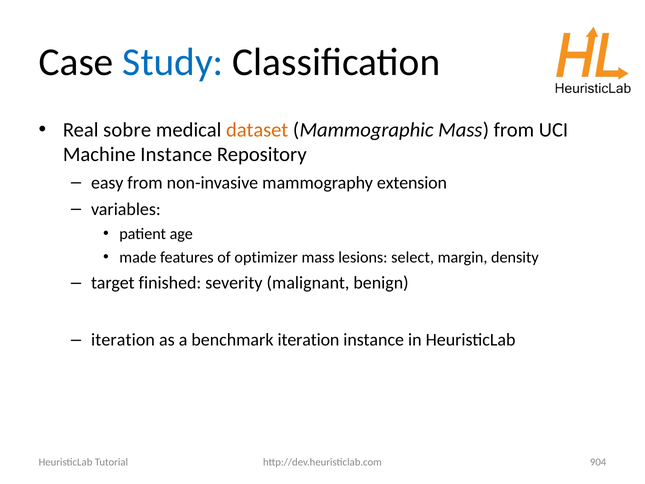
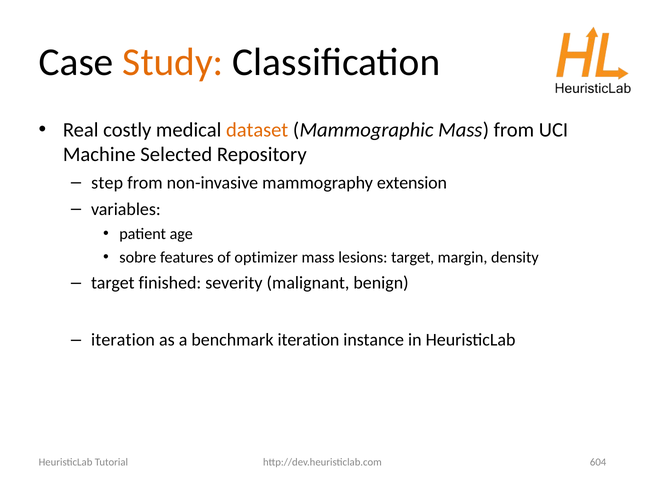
Study colour: blue -> orange (173, 62)
sobre: sobre -> costly (127, 130)
Machine Instance: Instance -> Selected (176, 155)
easy: easy -> step (107, 183)
made: made -> sobre (138, 257)
lesions select: select -> target (413, 257)
904: 904 -> 604 (598, 462)
